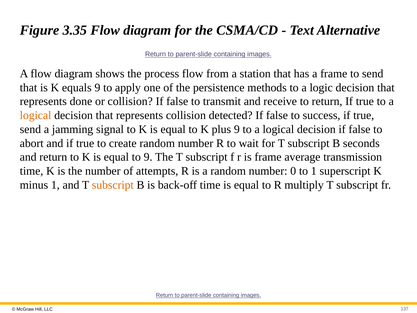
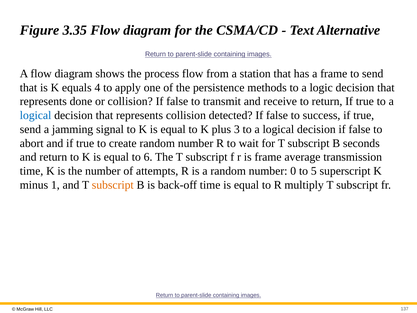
equals 9: 9 -> 4 (97, 87)
logical colour: orange -> blue (36, 115)
plus 9: 9 -> 3 (237, 129)
to 9: 9 -> 6 (148, 157)
to 1: 1 -> 5 (314, 171)
